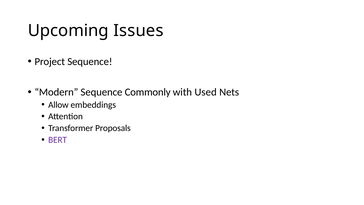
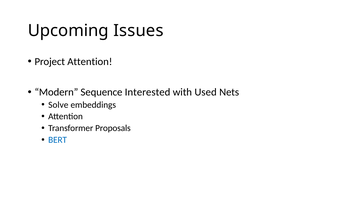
Project Sequence: Sequence -> Attention (90, 62)
Commonly: Commonly -> Interested (148, 92)
Allow: Allow -> Solve (58, 105)
BERT colour: purple -> blue (58, 140)
